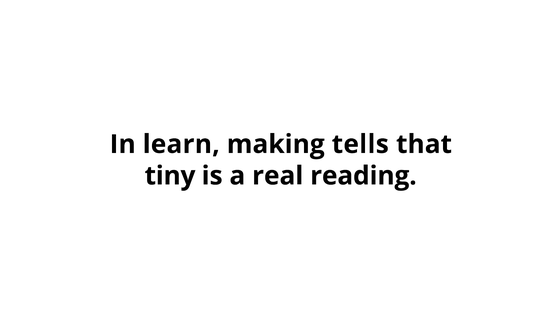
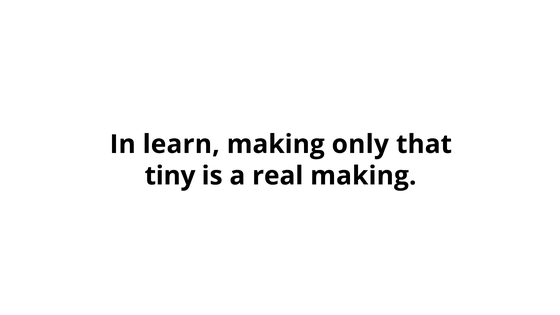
tells: tells -> only (360, 144)
real reading: reading -> making (363, 176)
